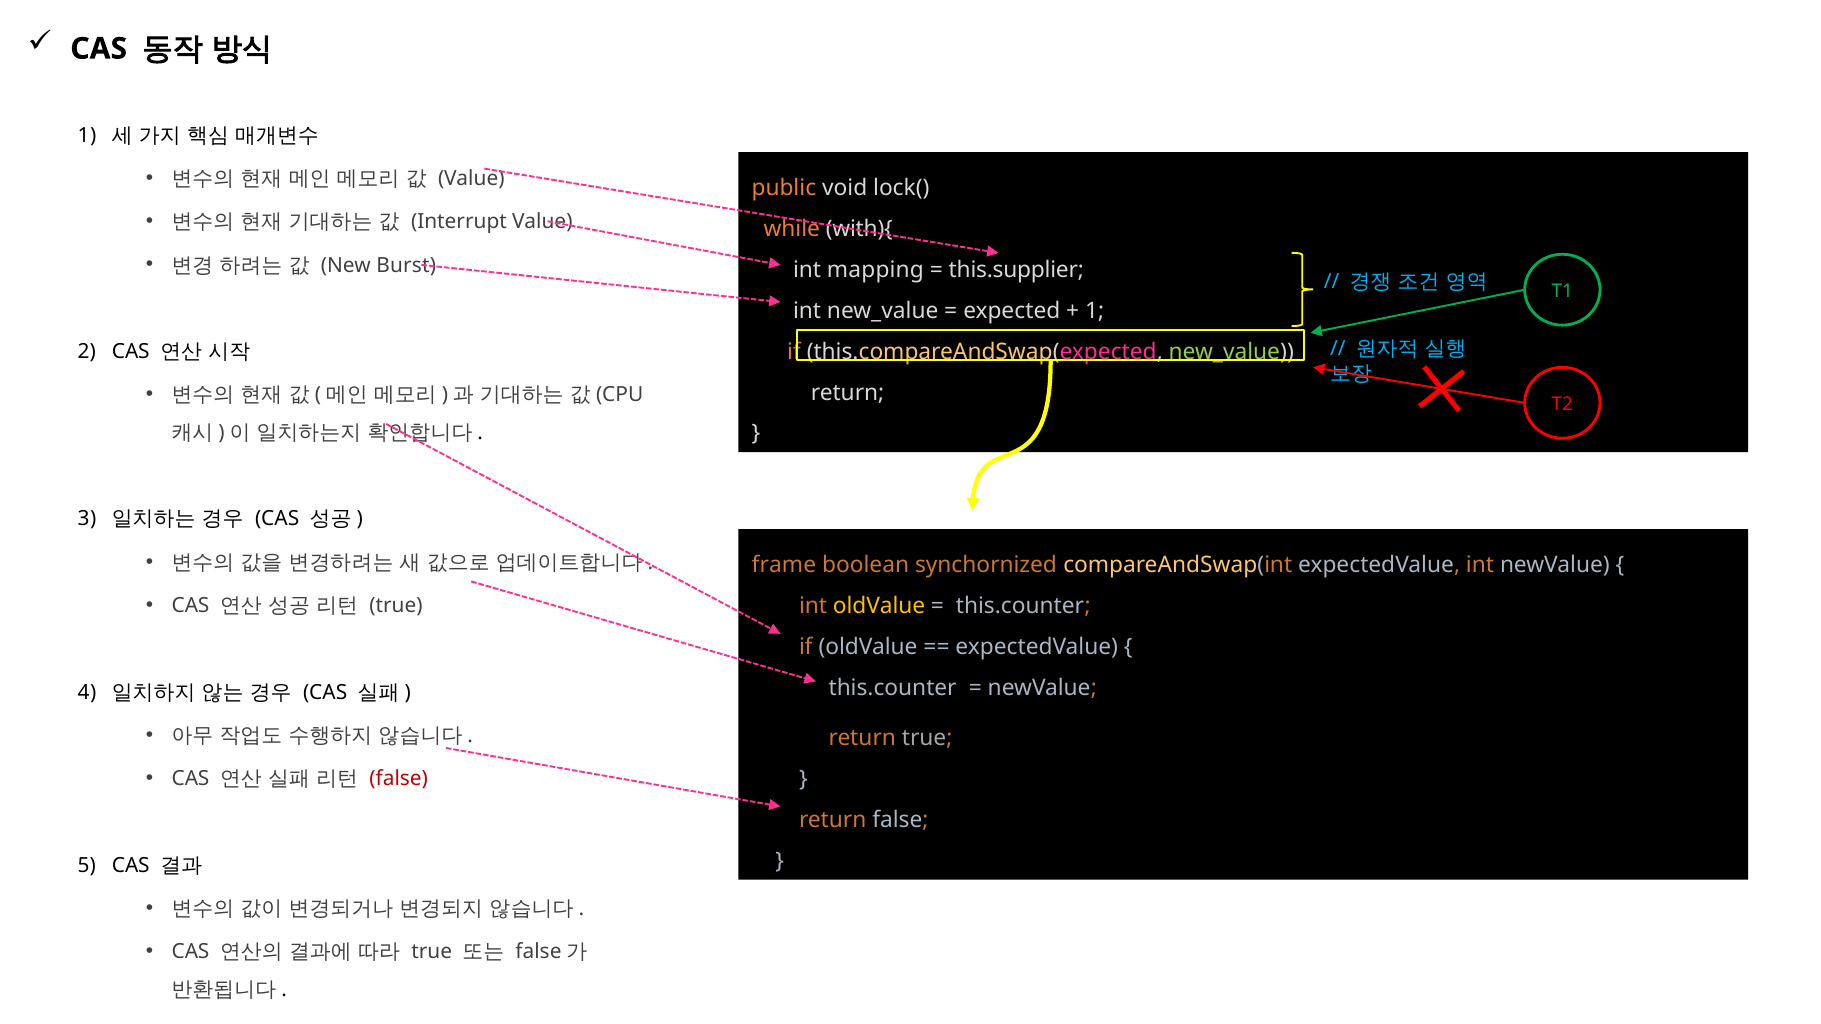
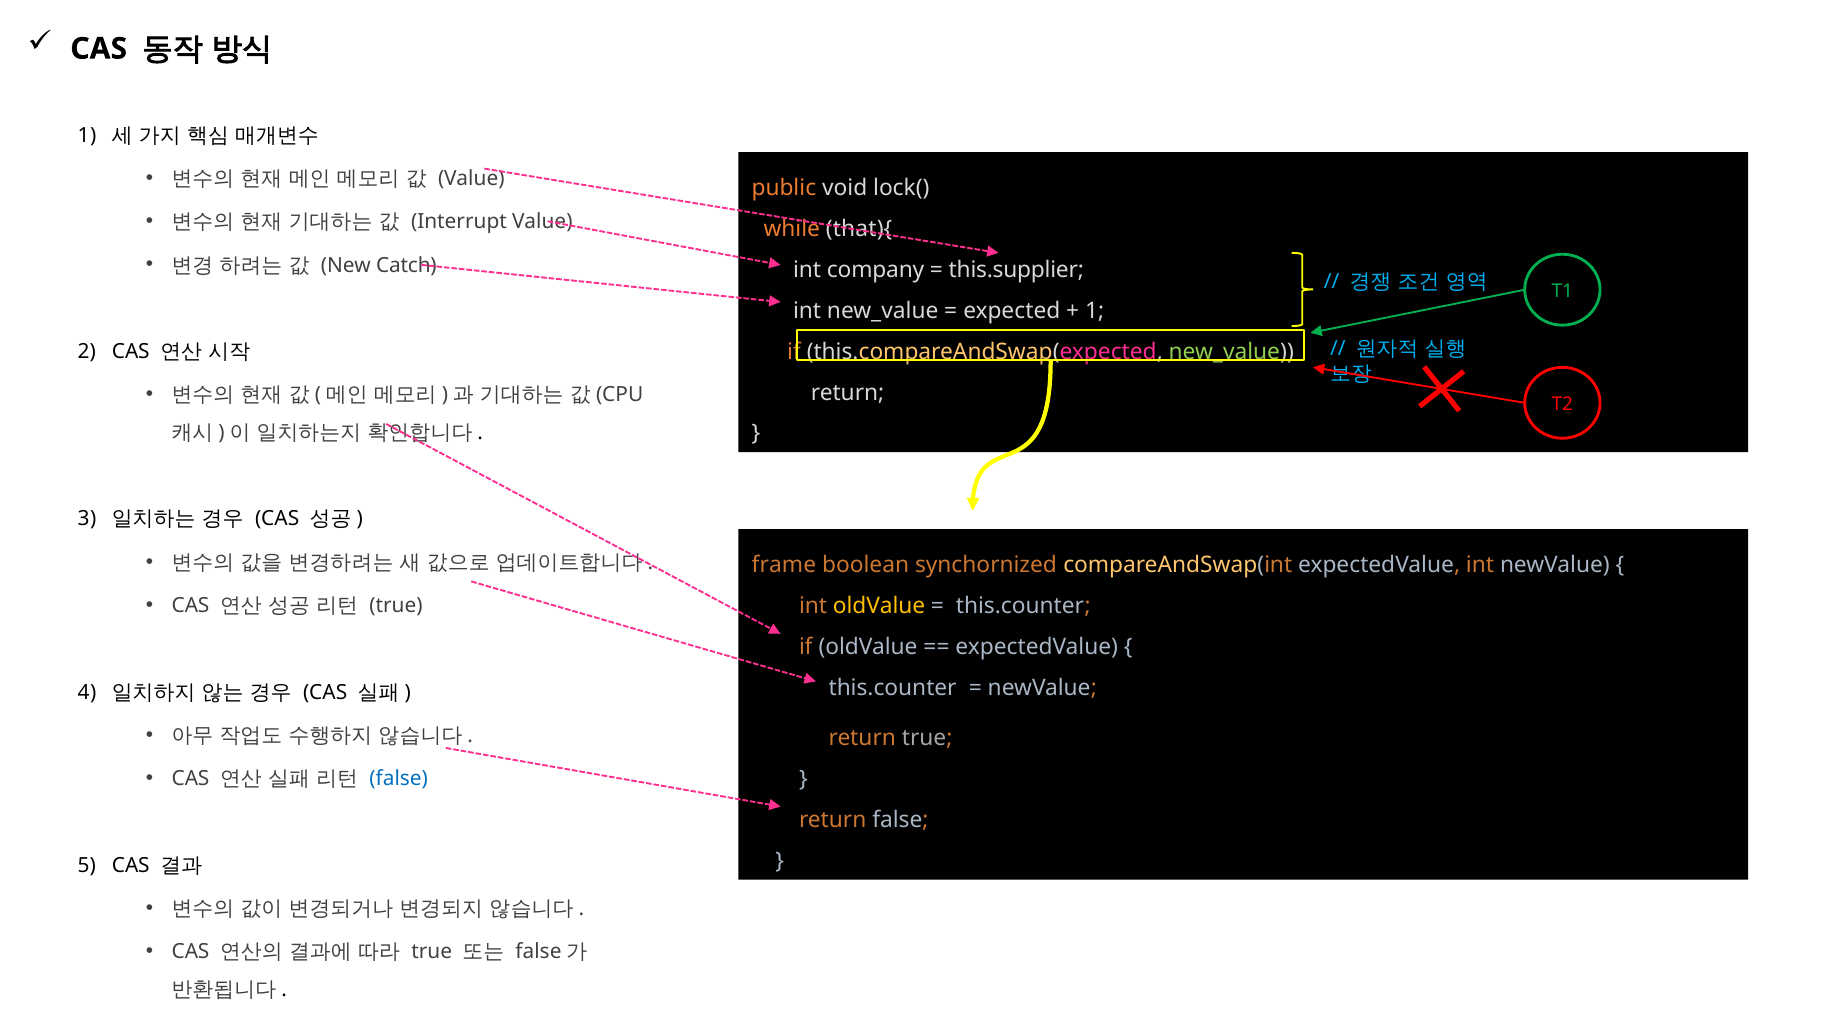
with){: with){ -> that){ (859, 229)
Burst: Burst -> Catch (406, 265)
mapping: mapping -> company (876, 270)
false colour: red -> blue (399, 779)
